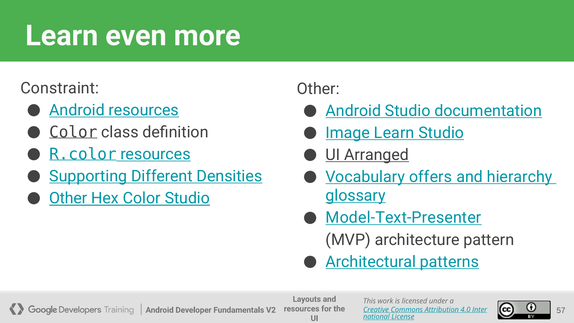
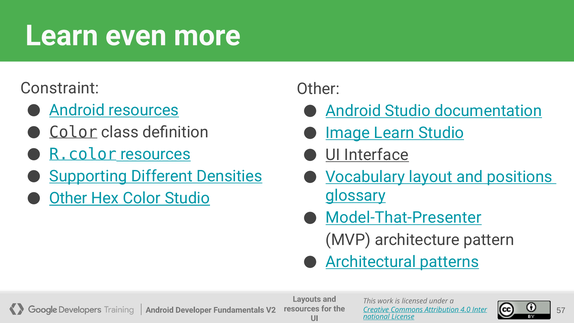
Arranged: Arranged -> Interface (376, 155)
offers: offers -> layout (431, 177)
hierarchy: hierarchy -> positions (520, 177)
Model-Text-Presenter: Model-Text-Presenter -> Model-That-Presenter (404, 218)
